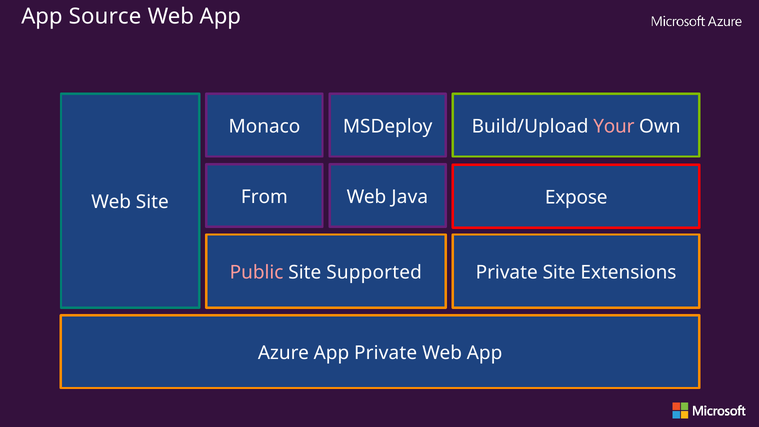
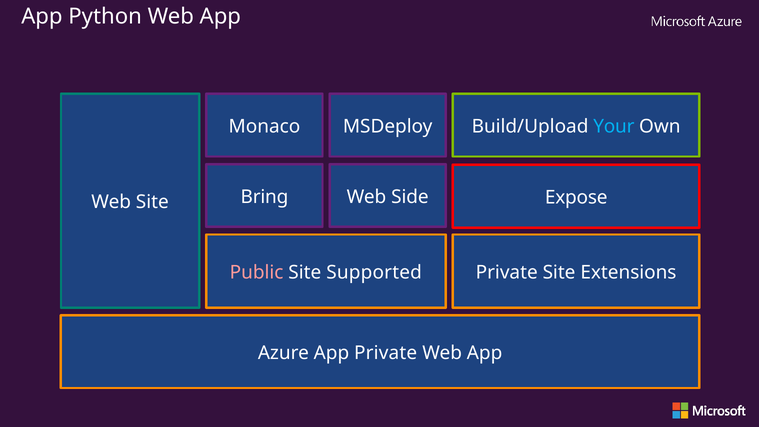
Source: Source -> Python (105, 16)
Your colour: pink -> light blue (614, 126)
From: From -> Bring (264, 197)
Java: Java -> Side (410, 197)
